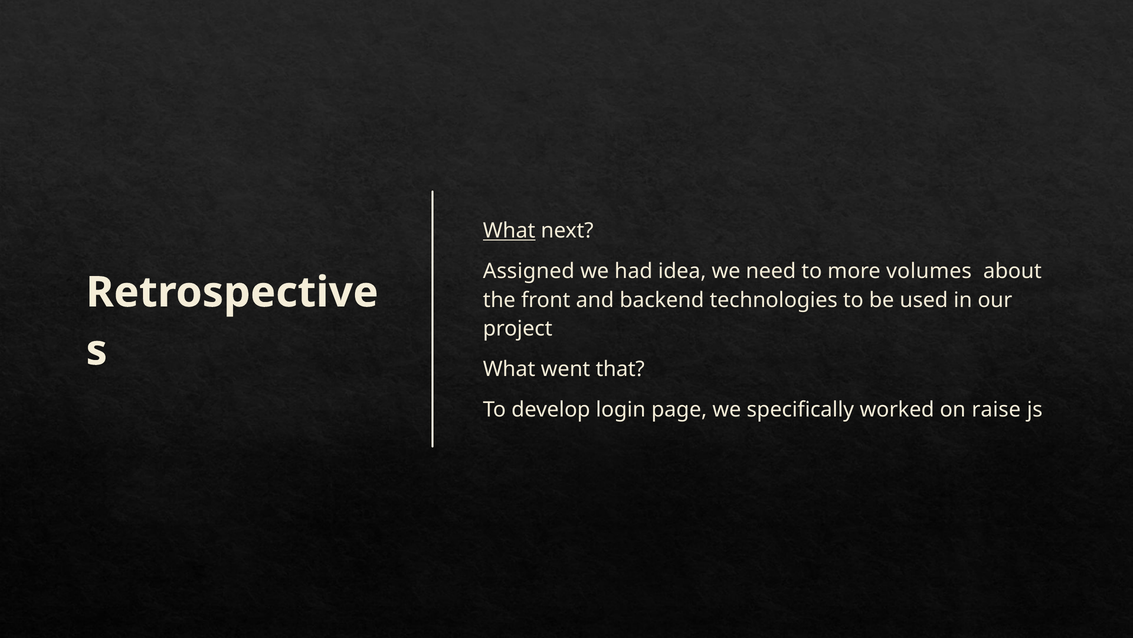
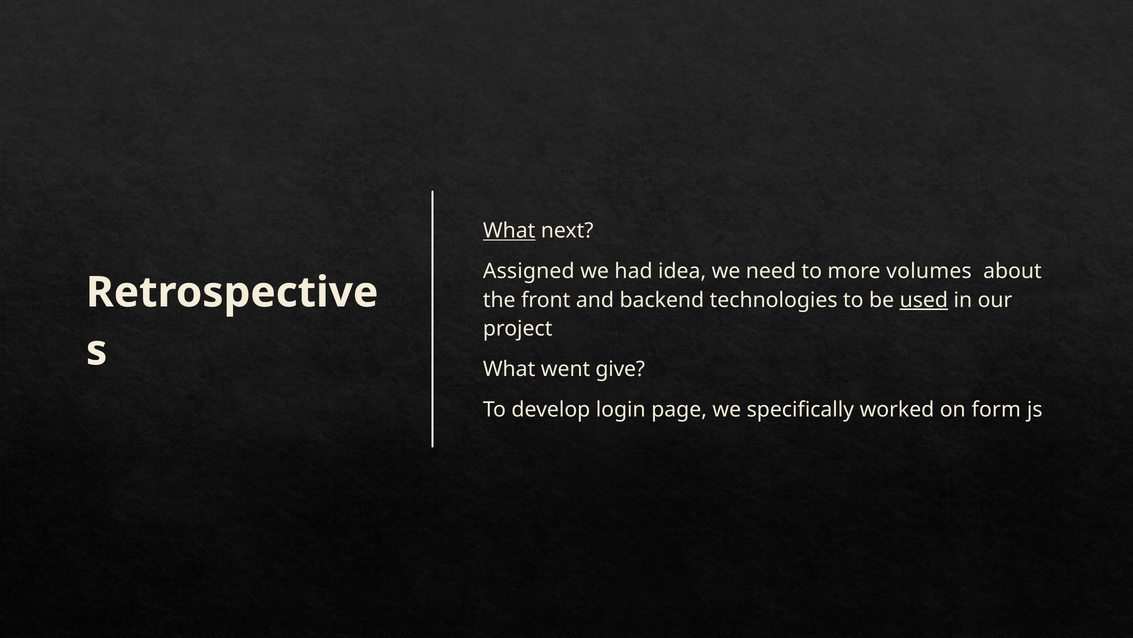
used underline: none -> present (924, 300)
that: that -> give (620, 369)
raise: raise -> form (996, 409)
